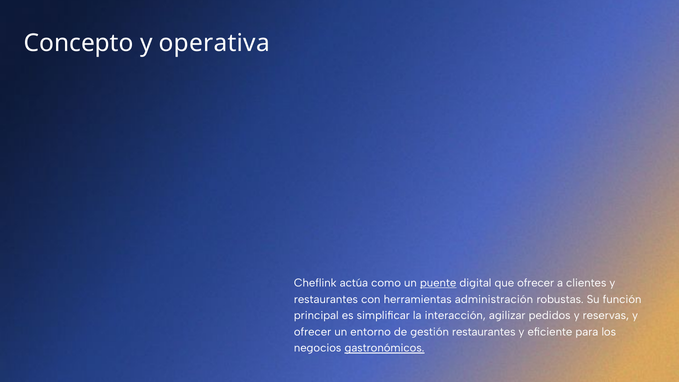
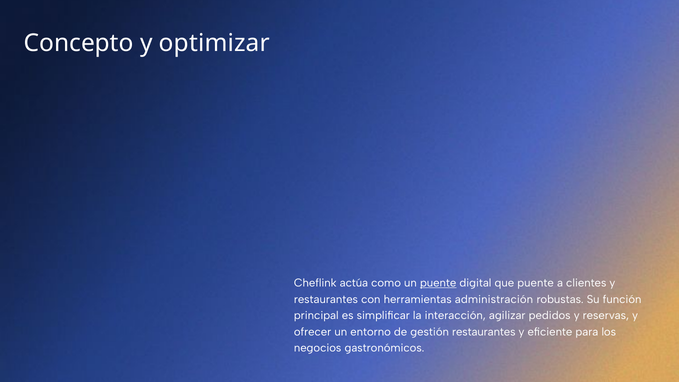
operativa: operativa -> optimizar (214, 43)
que ofrecer: ofrecer -> puente (536, 283)
gastronómicos underline: present -> none (384, 348)
